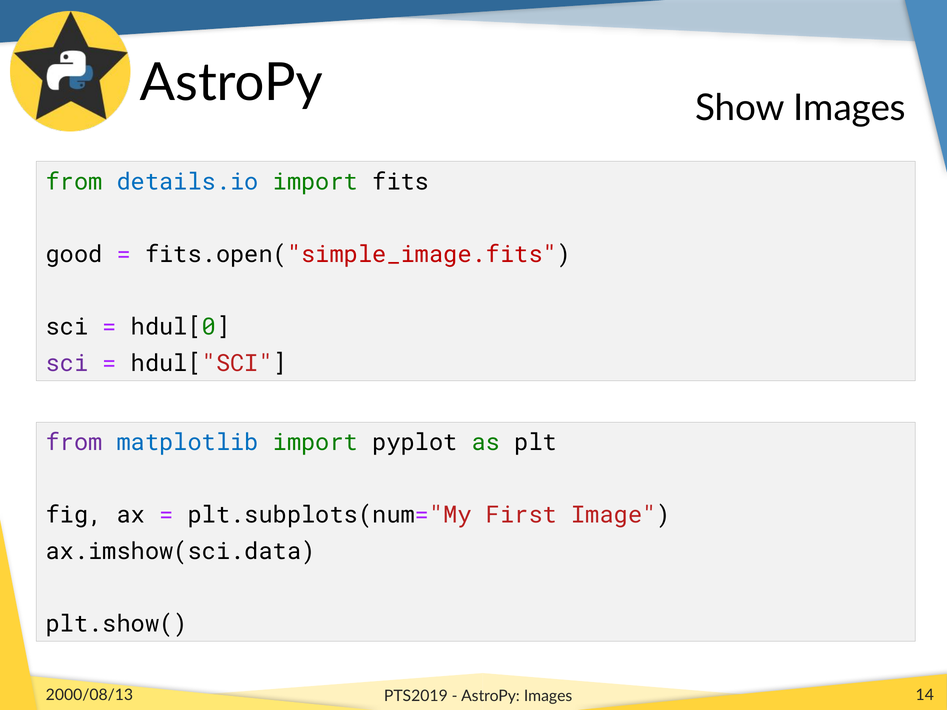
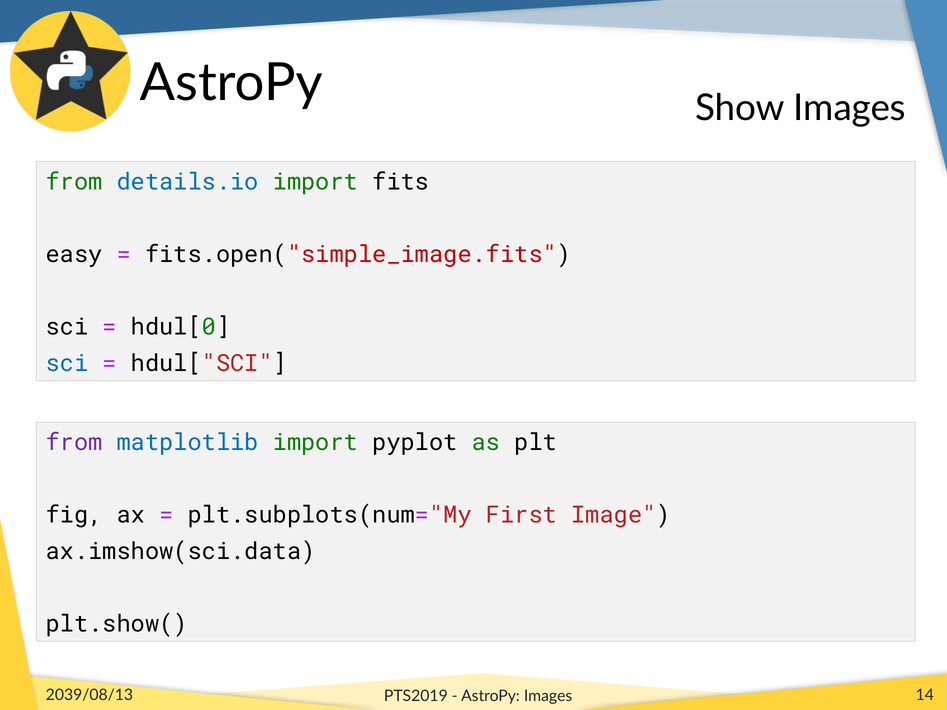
good: good -> easy (74, 255)
sci colour: purple -> blue (67, 364)
2000/08/13: 2000/08/13 -> 2039/08/13 (89, 695)
